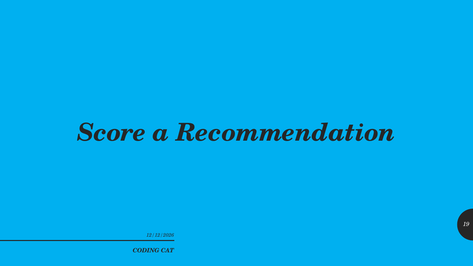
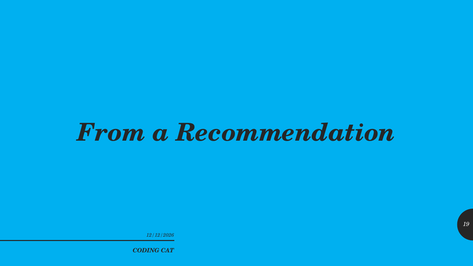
Score: Score -> From (111, 133)
